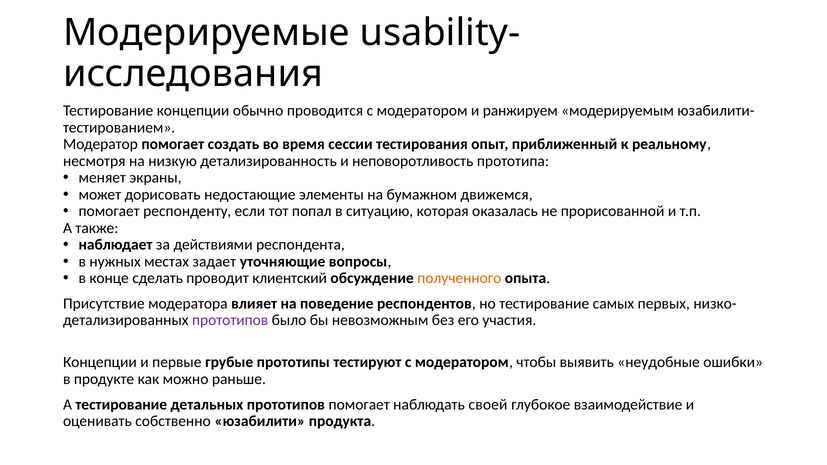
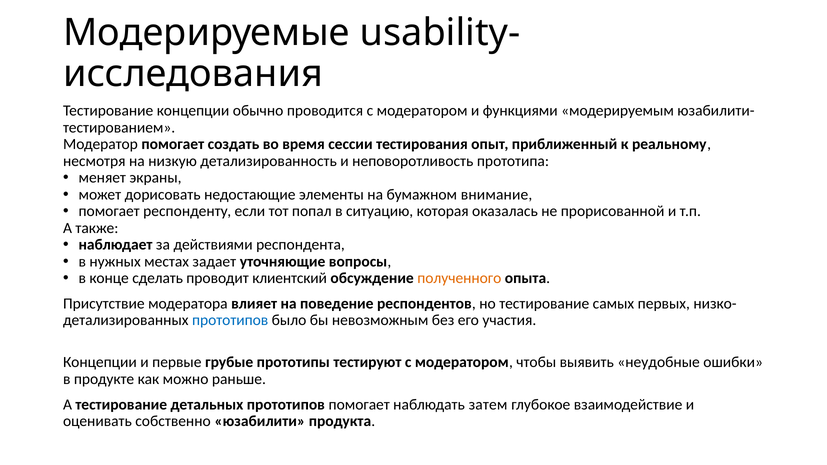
ранжируем: ранжируем -> функциями (520, 111)
движемся: движемся -> внимание (497, 195)
прототипов colour: purple -> blue (230, 320)
своей: своей -> затем (488, 405)
